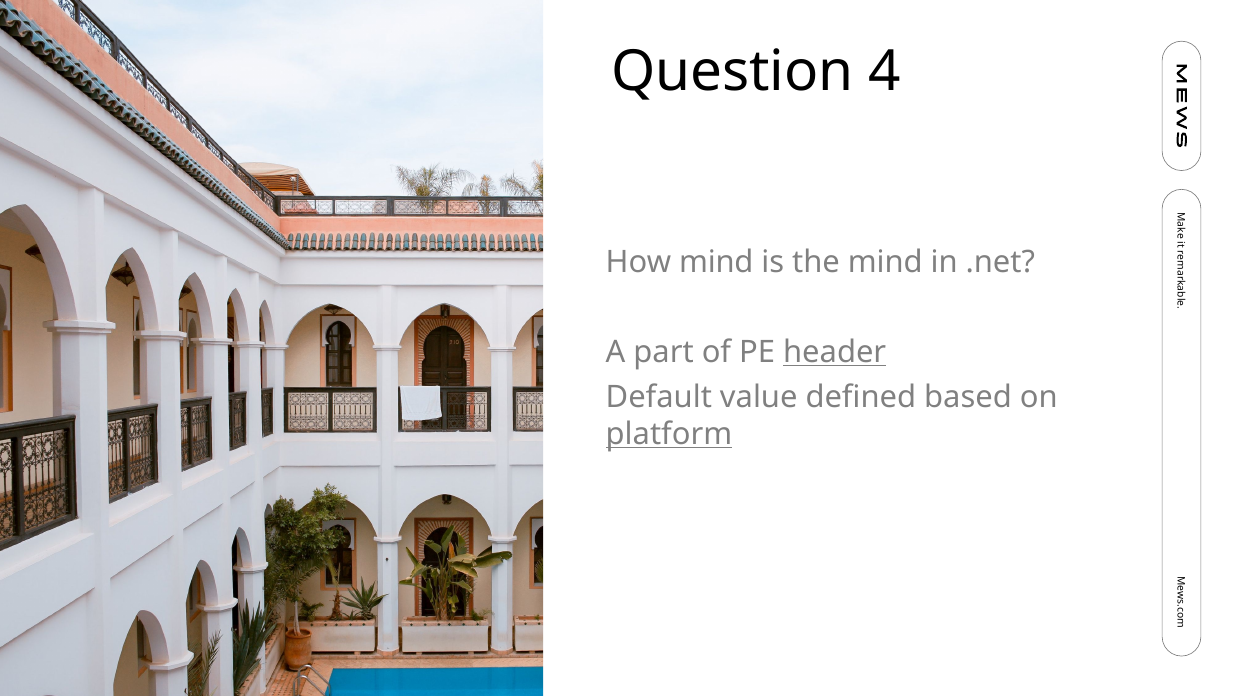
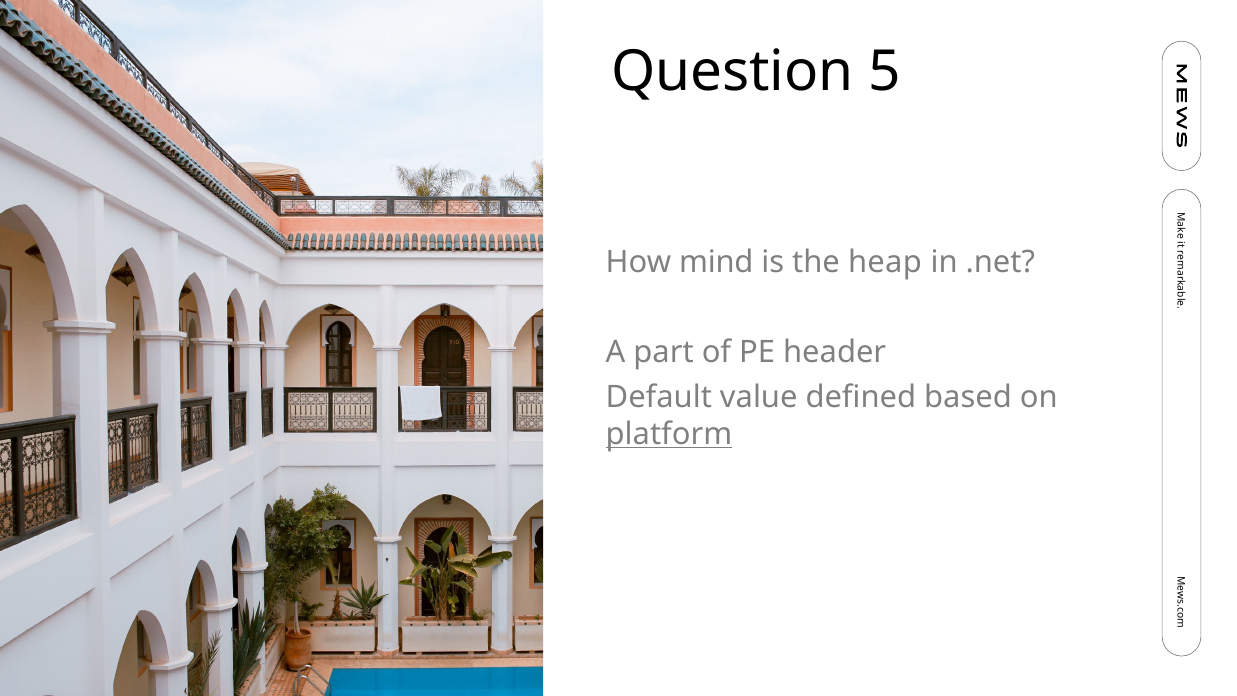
4: 4 -> 5 (885, 72)
the mind: mind -> heap (885, 262)
header underline: present -> none (835, 352)
